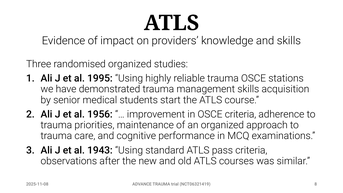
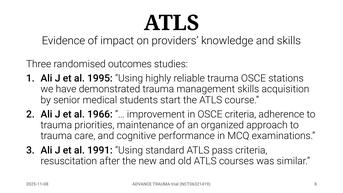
randomised organized: organized -> outcomes (130, 64)
1956: 1956 -> 1966 (100, 114)
1943: 1943 -> 1991 (100, 150)
observations: observations -> resuscitation (69, 161)
